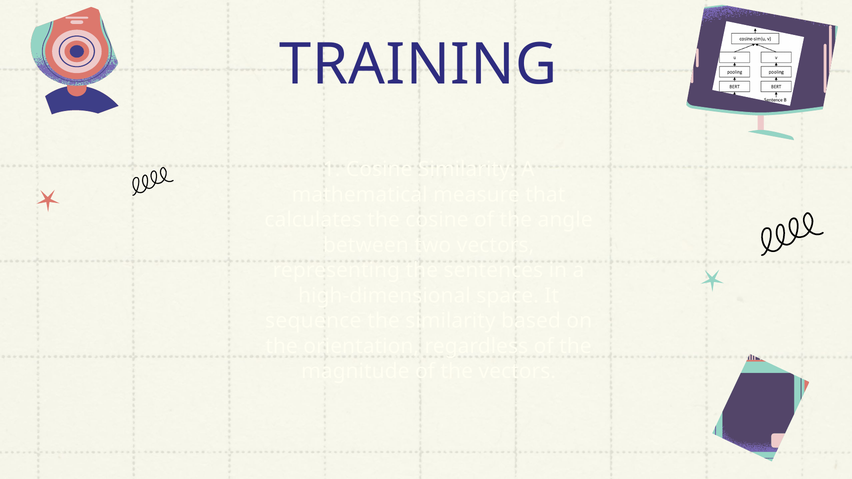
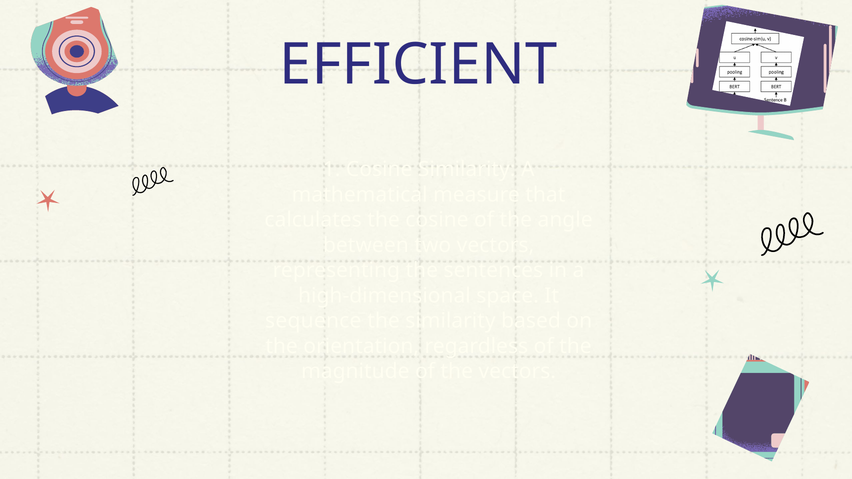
TRAINING: TRAINING -> EFFICIENT (418, 65)
